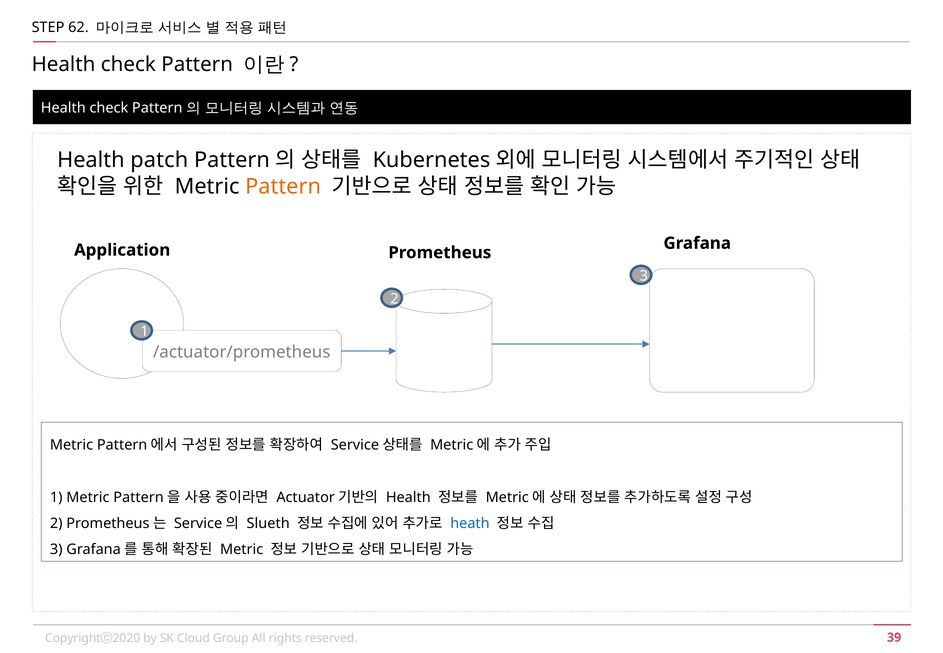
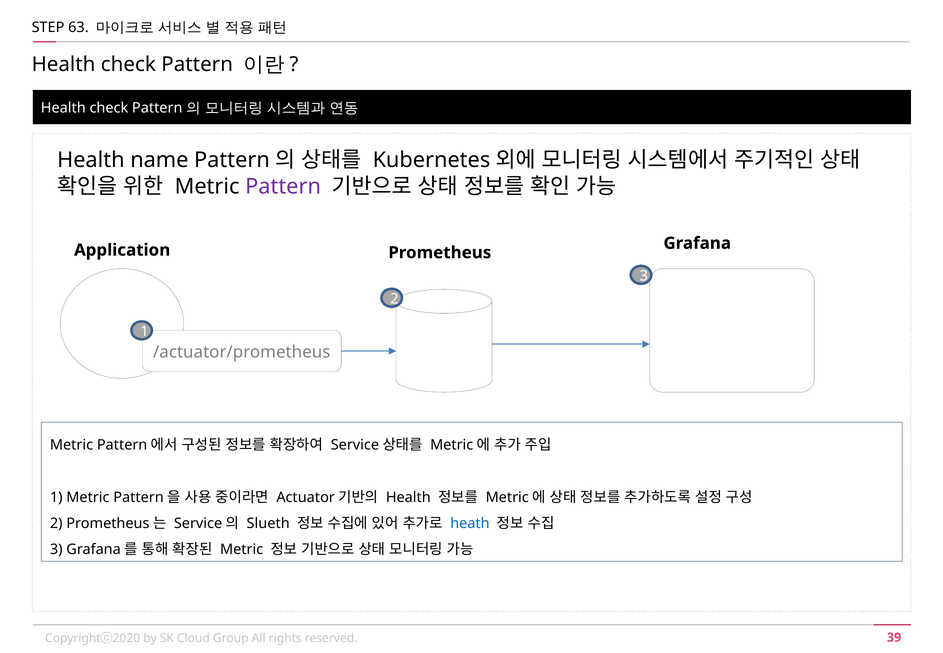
62: 62 -> 63 (78, 27)
patch: patch -> name (159, 160)
Pattern colour: orange -> purple (283, 186)
